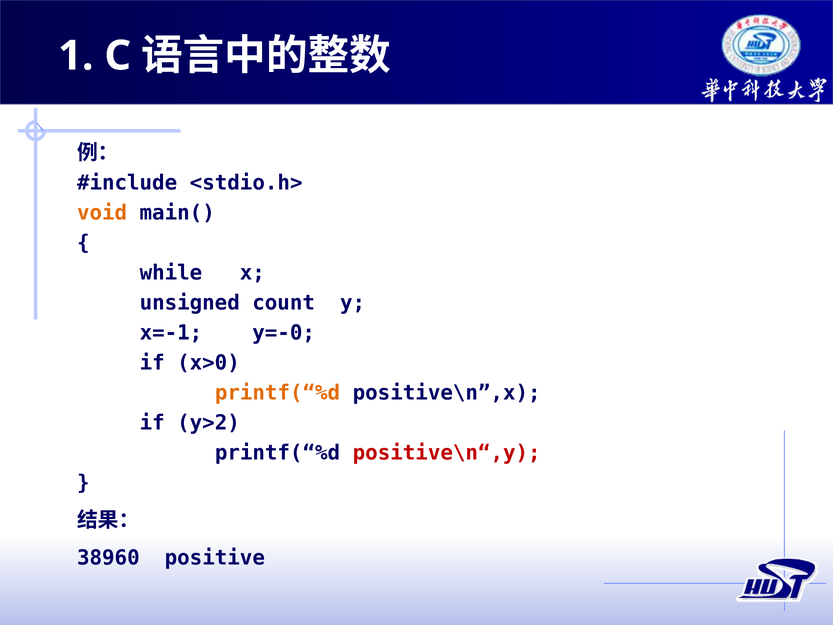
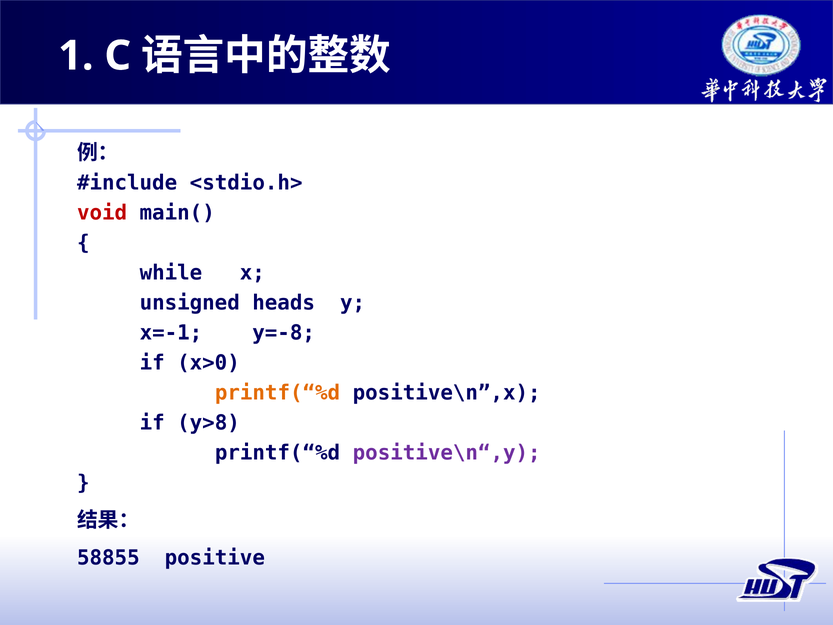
void colour: orange -> red (102, 213)
count: count -> heads (284, 303)
y=-0: y=-0 -> y=-8 (284, 333)
y>2: y>2 -> y>8 (208, 422)
positive\n“,y colour: red -> purple (447, 452)
38960: 38960 -> 58855 (108, 557)
